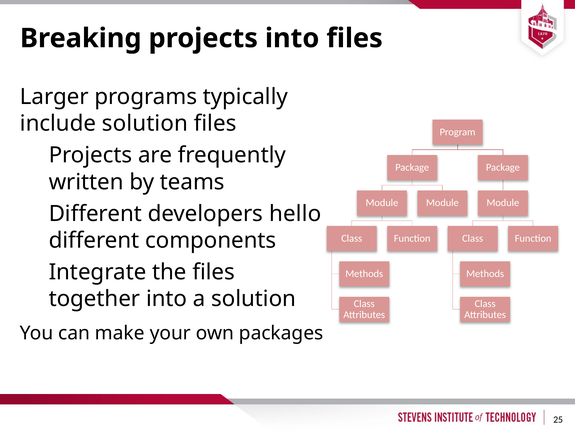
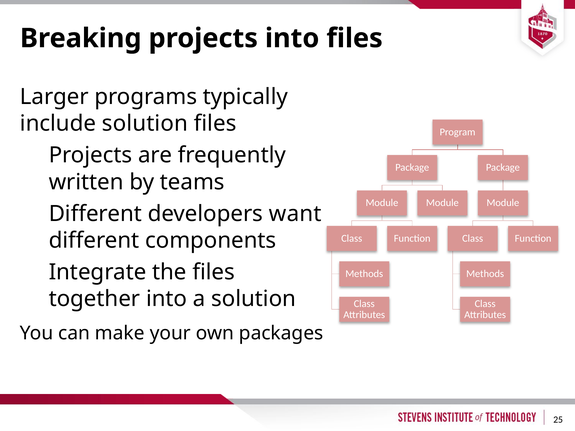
hello: hello -> want (295, 214)
